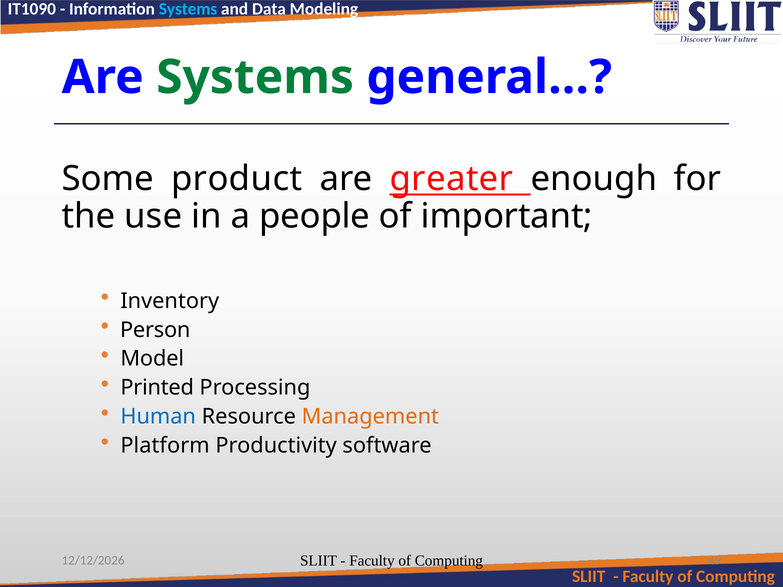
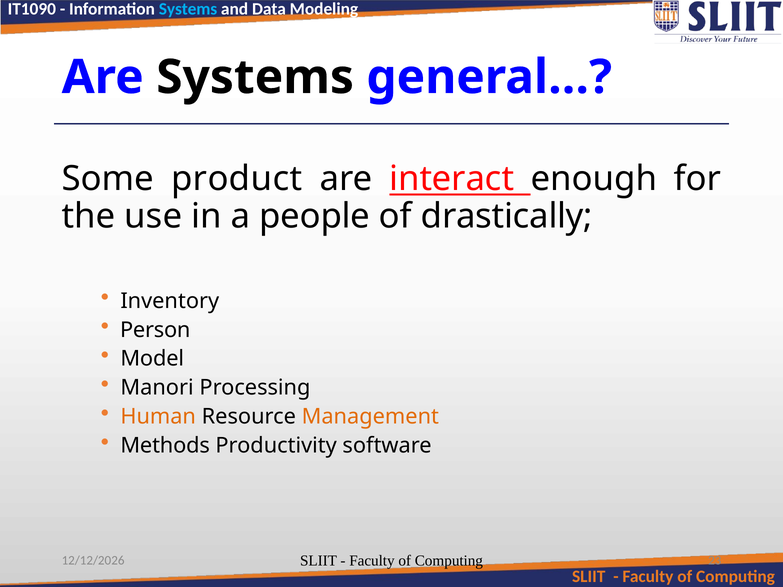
Systems colour: green -> black (255, 77)
greater: greater -> interact (452, 179)
important: important -> drastically (507, 216)
Printed: Printed -> Manori (157, 388)
Human colour: blue -> orange (158, 417)
Platform: Platform -> Methods (165, 446)
49: 49 -> 23 (715, 561)
